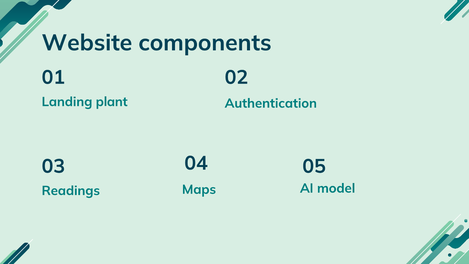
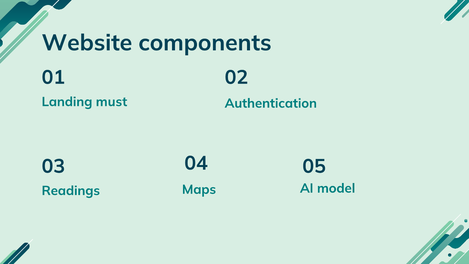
plant: plant -> must (112, 102)
